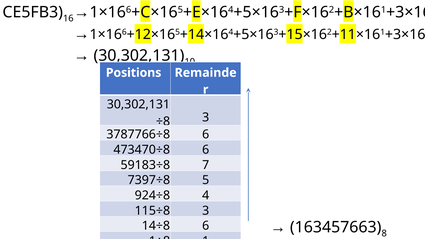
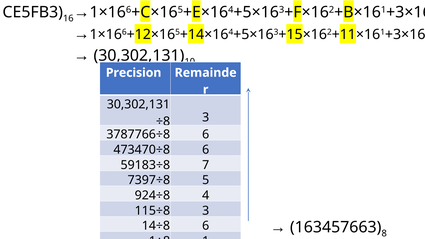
Positions: Positions -> Precision (134, 73)
